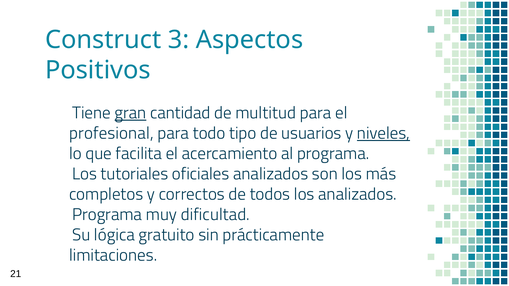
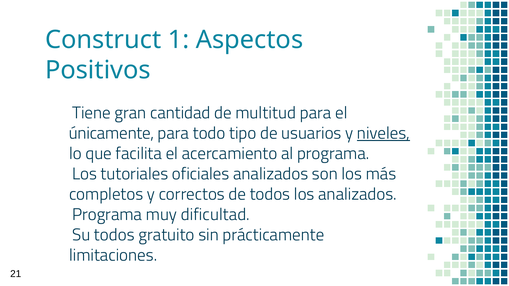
3: 3 -> 1 (179, 40)
gran underline: present -> none (130, 113)
profesional: profesional -> únicamente (112, 133)
Su lógica: lógica -> todos (114, 235)
